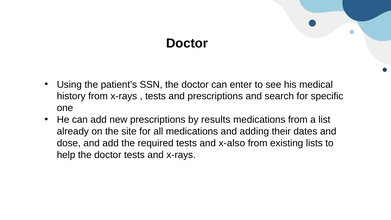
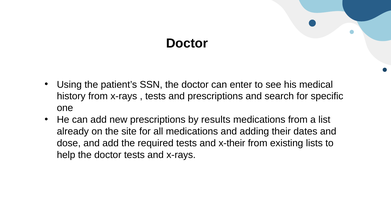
x-also: x-also -> x-their (232, 143)
